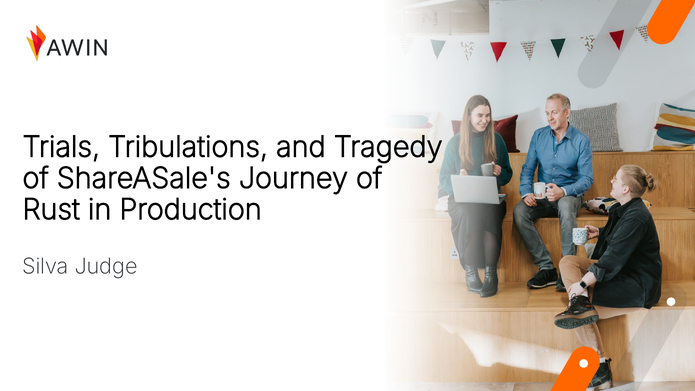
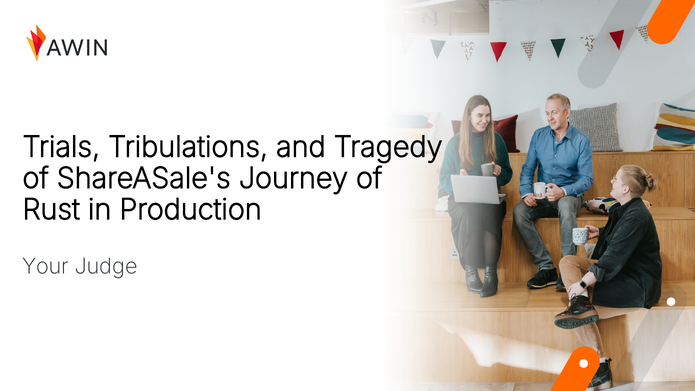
Silva: Silva -> Your (46, 266)
